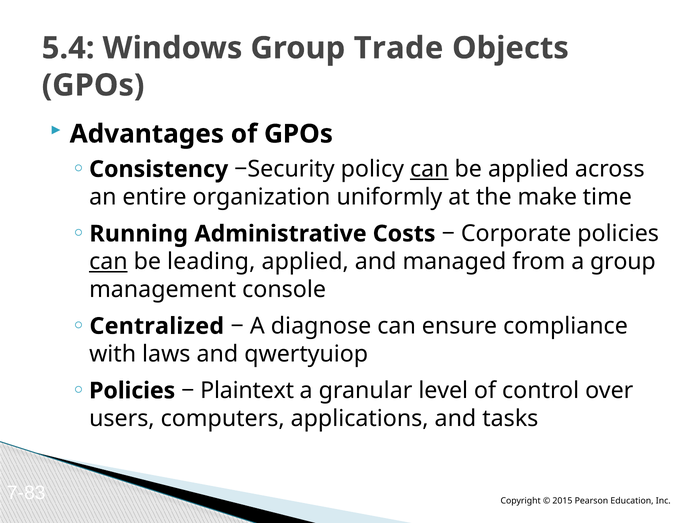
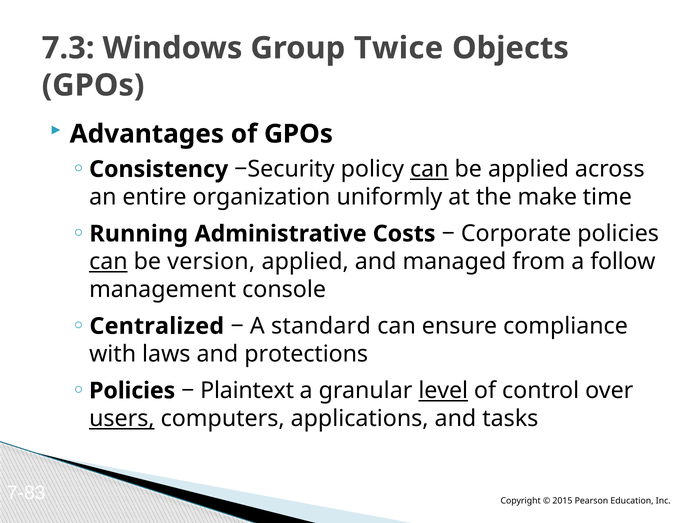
5.4: 5.4 -> 7.3 (68, 48)
Trade: Trade -> Twice (398, 48)
leading: leading -> version (211, 262)
a group: group -> follow (623, 262)
diagnose: diagnose -> standard (321, 326)
qwertyuiop: qwertyuiop -> protections (306, 354)
level underline: none -> present (443, 390)
users underline: none -> present (122, 418)
